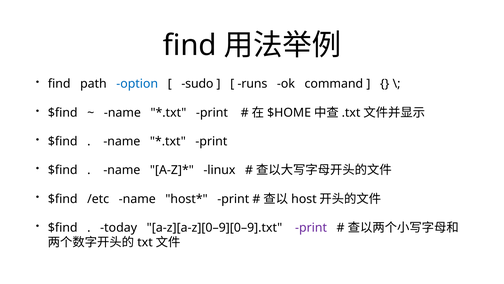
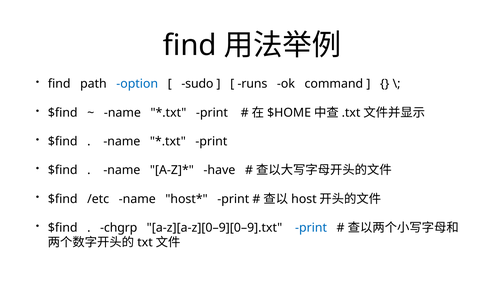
linux: linux -> have (219, 170)
today: today -> chgrp (119, 227)
print colour: purple -> blue (311, 227)
